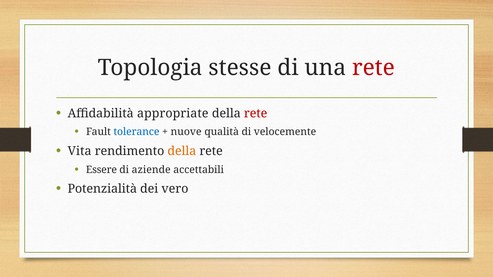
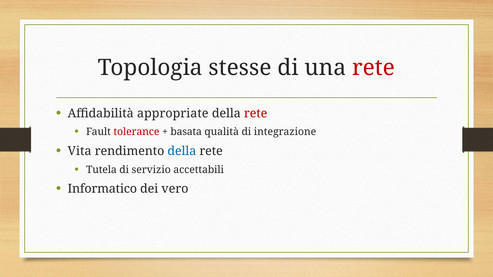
tolerance colour: blue -> red (136, 132)
nuove: nuove -> basata (186, 132)
velocemente: velocemente -> integrazione (285, 132)
della colour: orange -> blue (182, 151)
Essere: Essere -> Tutela (101, 170)
aziende: aziende -> servizio (151, 170)
Potenzialità: Potenzialità -> Informatico (102, 189)
